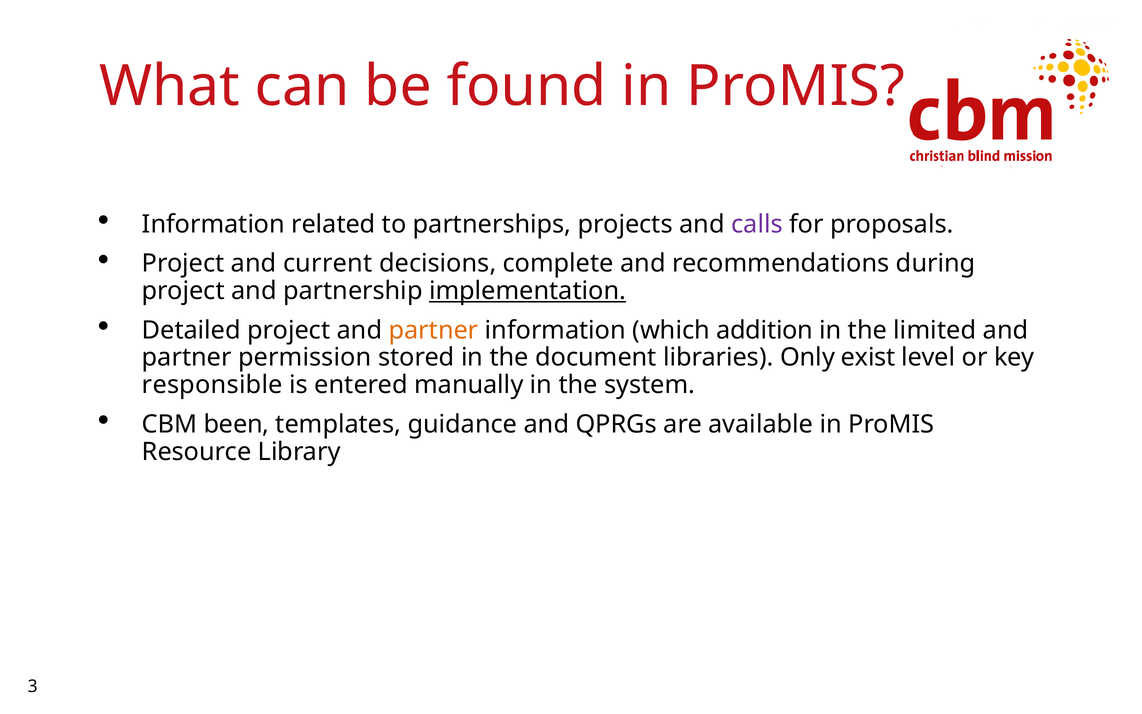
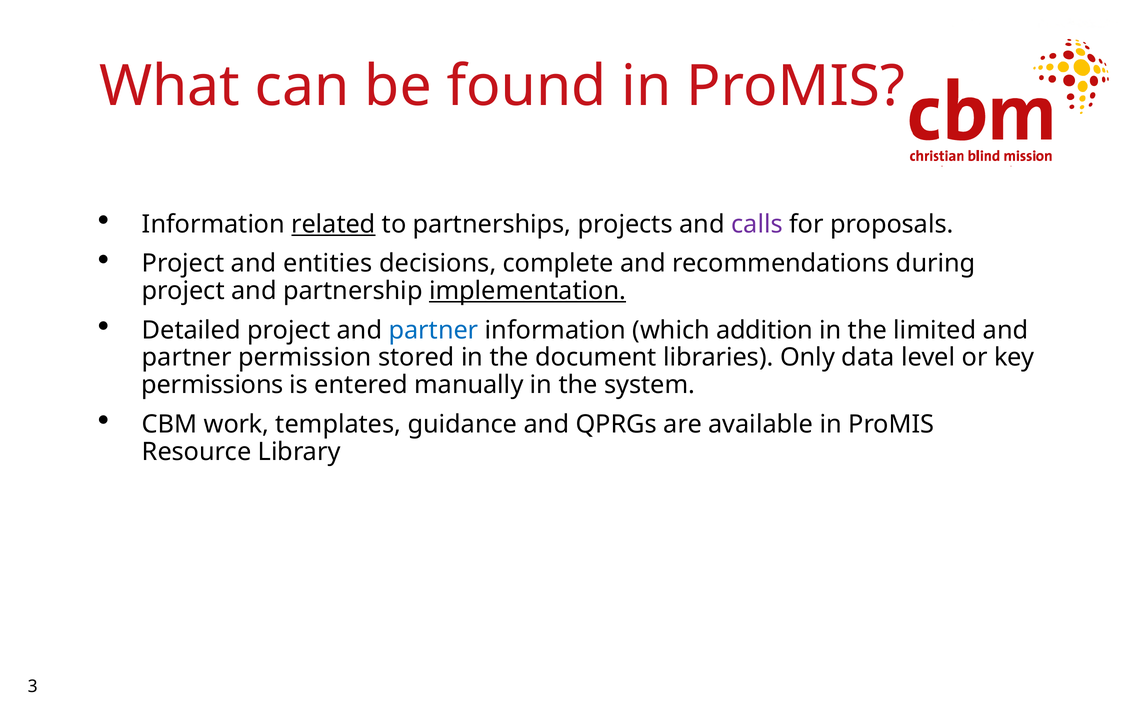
related underline: none -> present (333, 224)
current: current -> entities (328, 263)
partner colour: orange -> blue (434, 330)
exist: exist -> data (868, 357)
responsible: responsible -> permissions (213, 385)
been: been -> work (236, 424)
